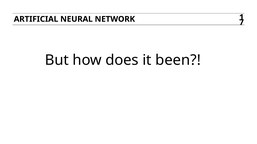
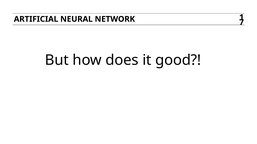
been: been -> good (178, 60)
